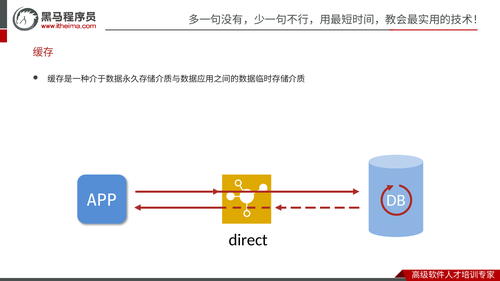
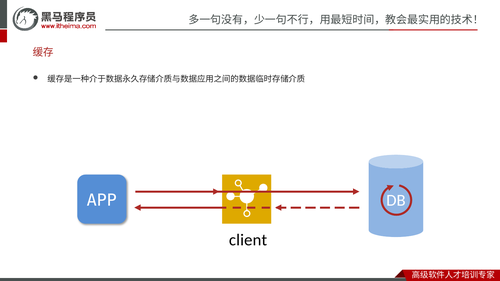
direct: direct -> client (248, 240)
